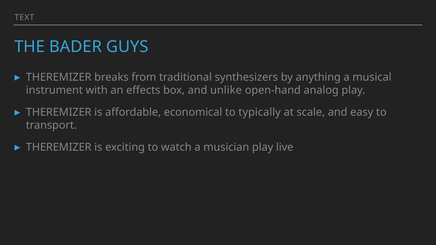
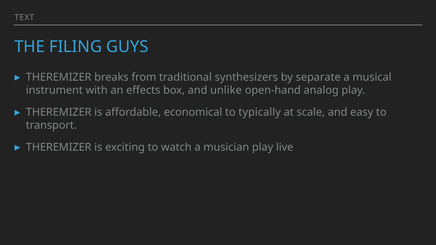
BADER: BADER -> FILING (76, 47)
anything: anything -> separate (318, 77)
